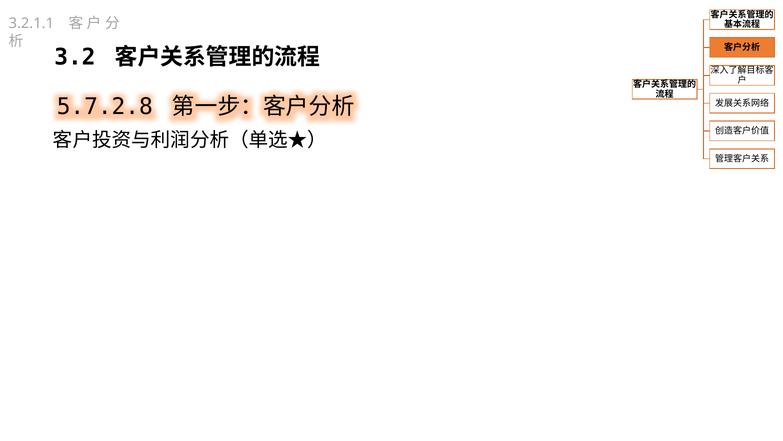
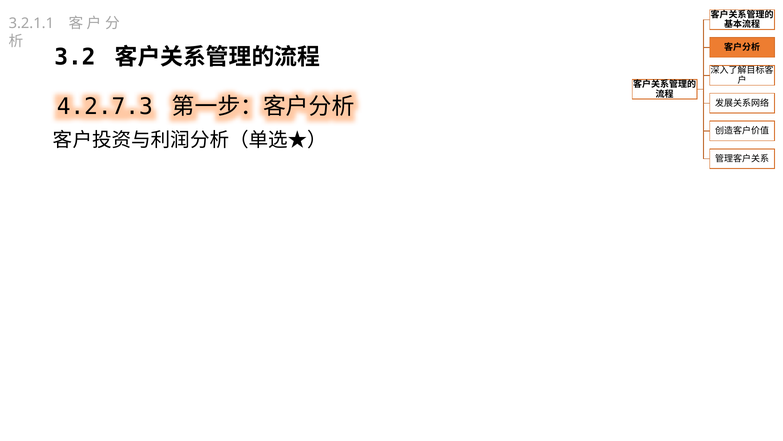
5.7.2.8: 5.7.2.8 -> 4.2.7.3 (105, 107)
